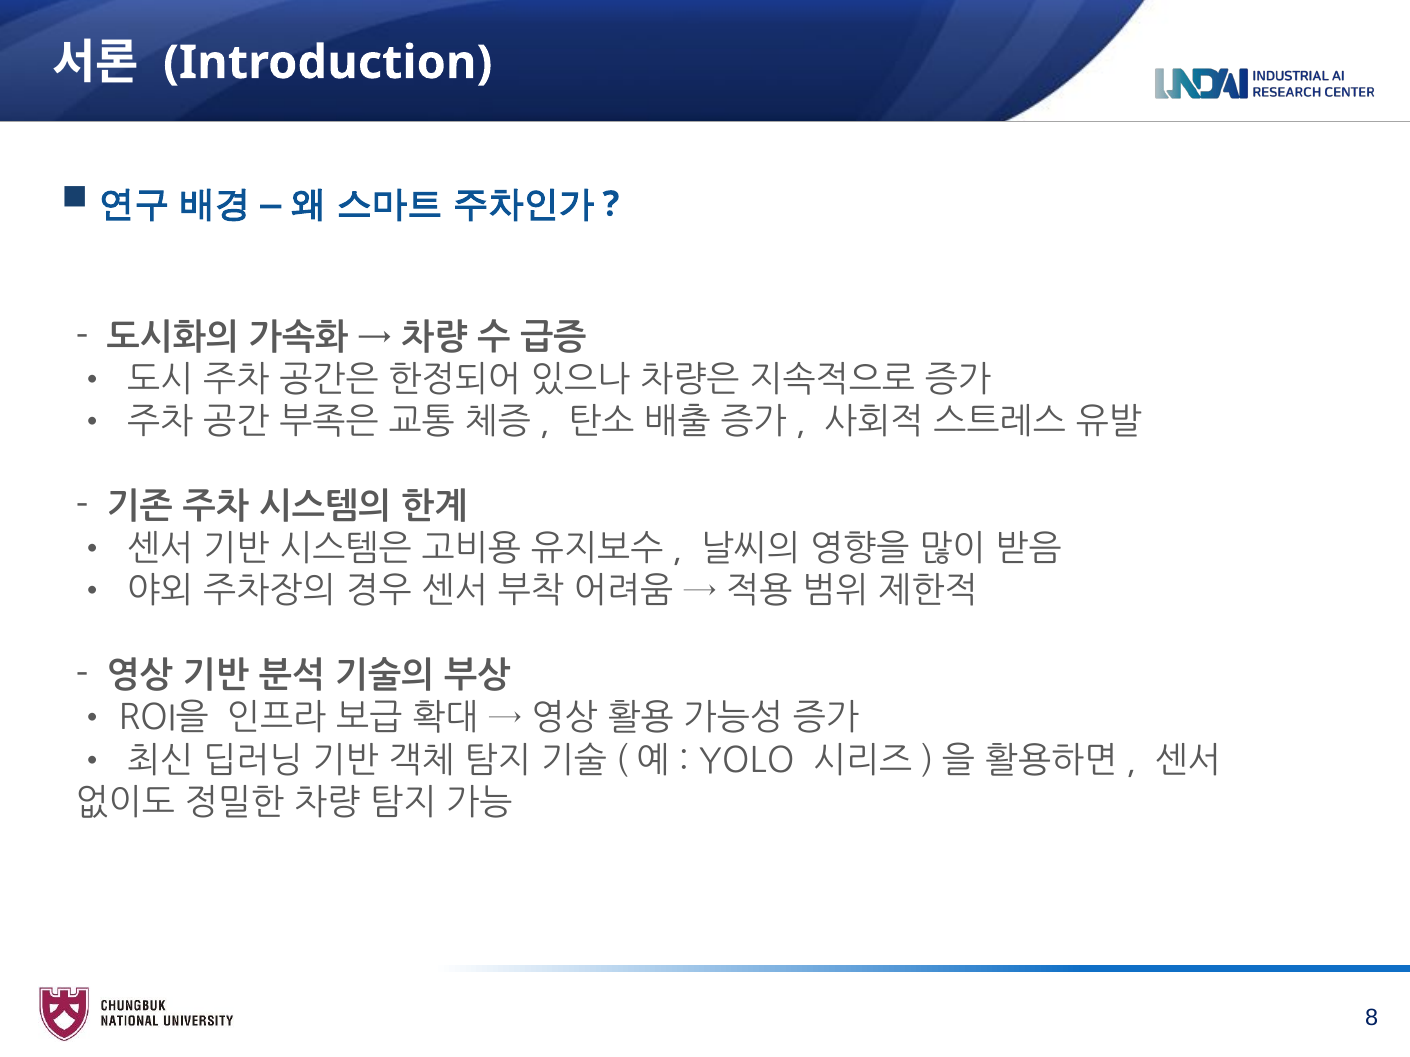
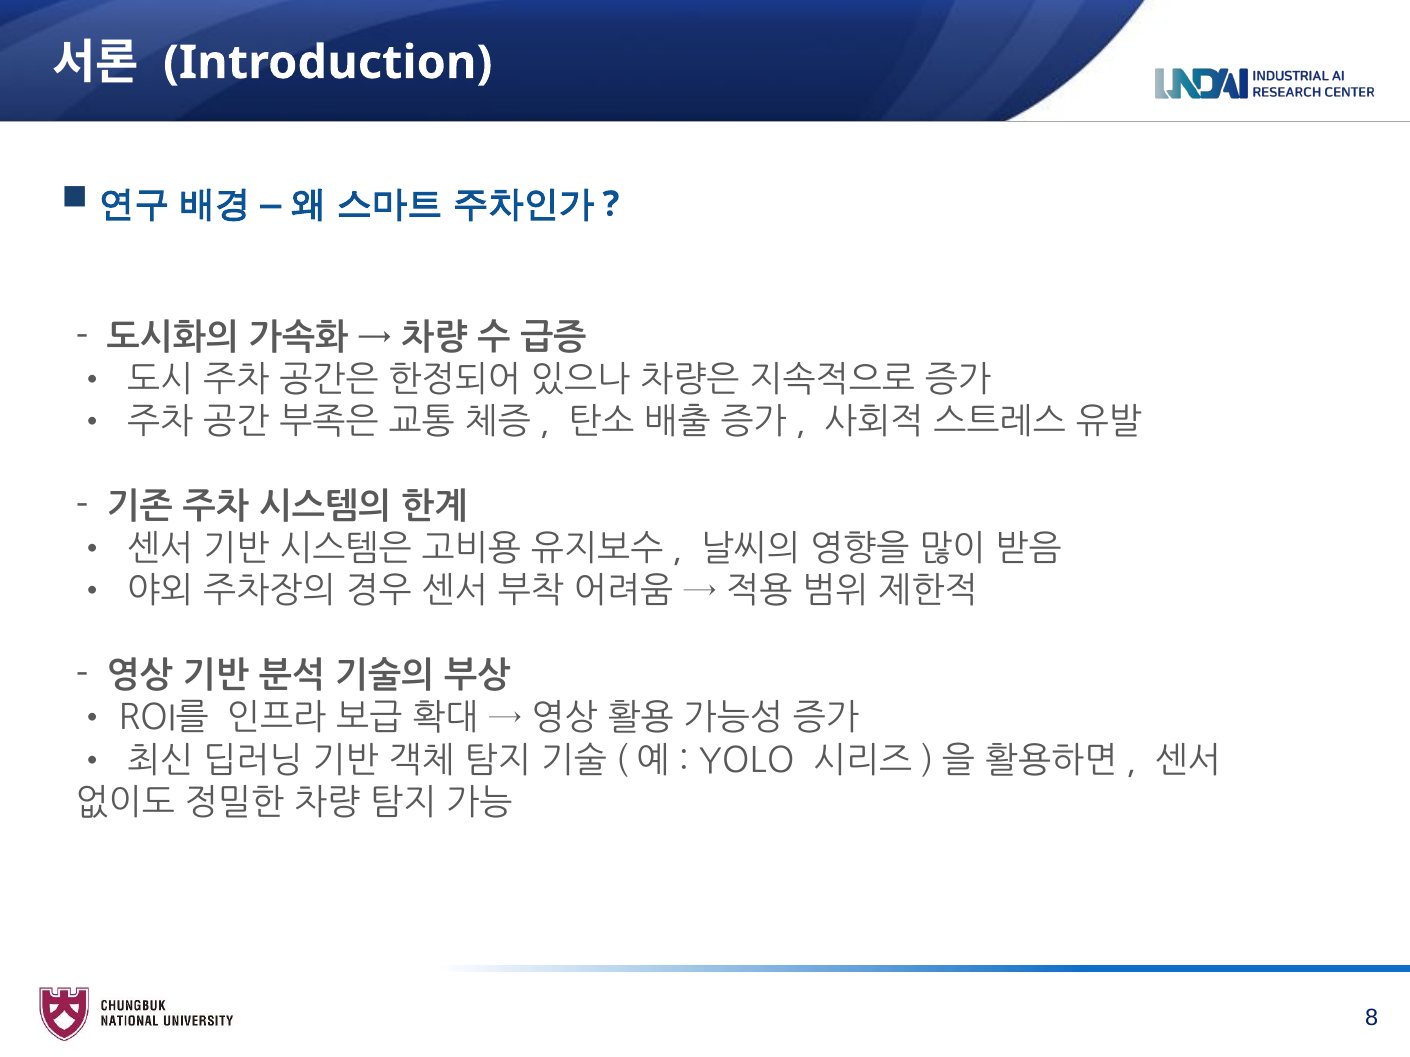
ROI을: ROI을 -> ROI를 (164, 718)
